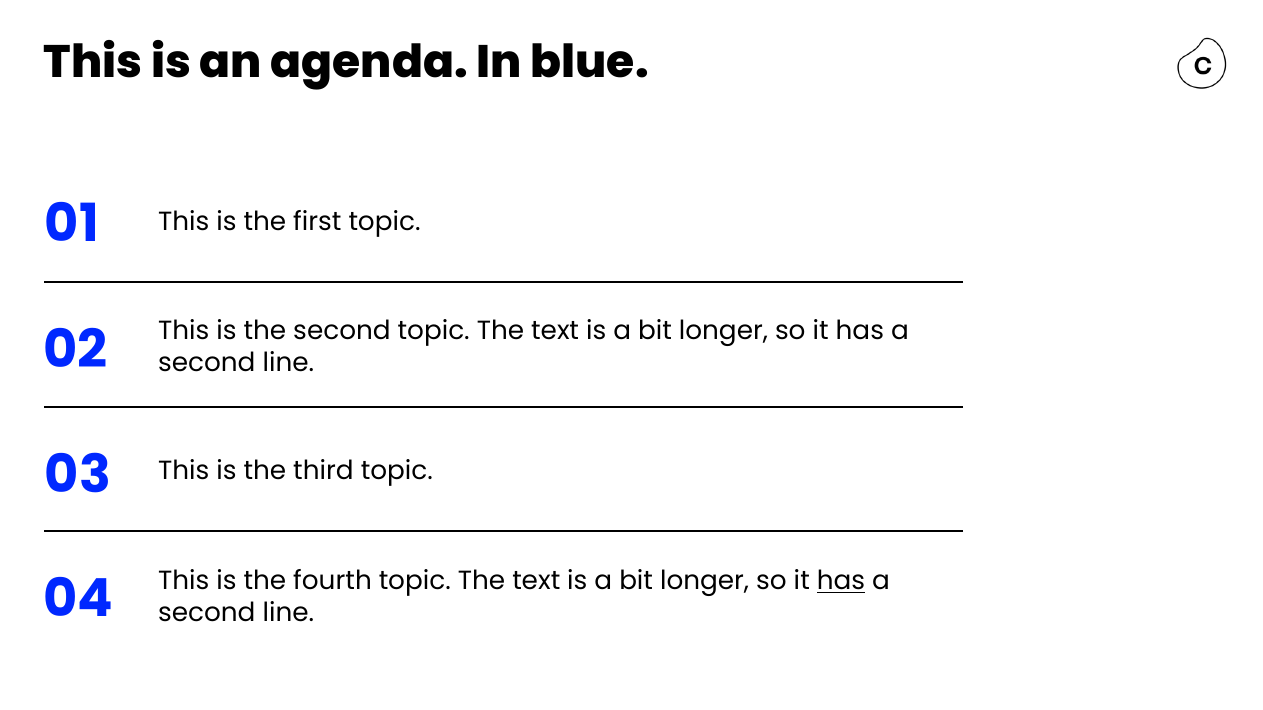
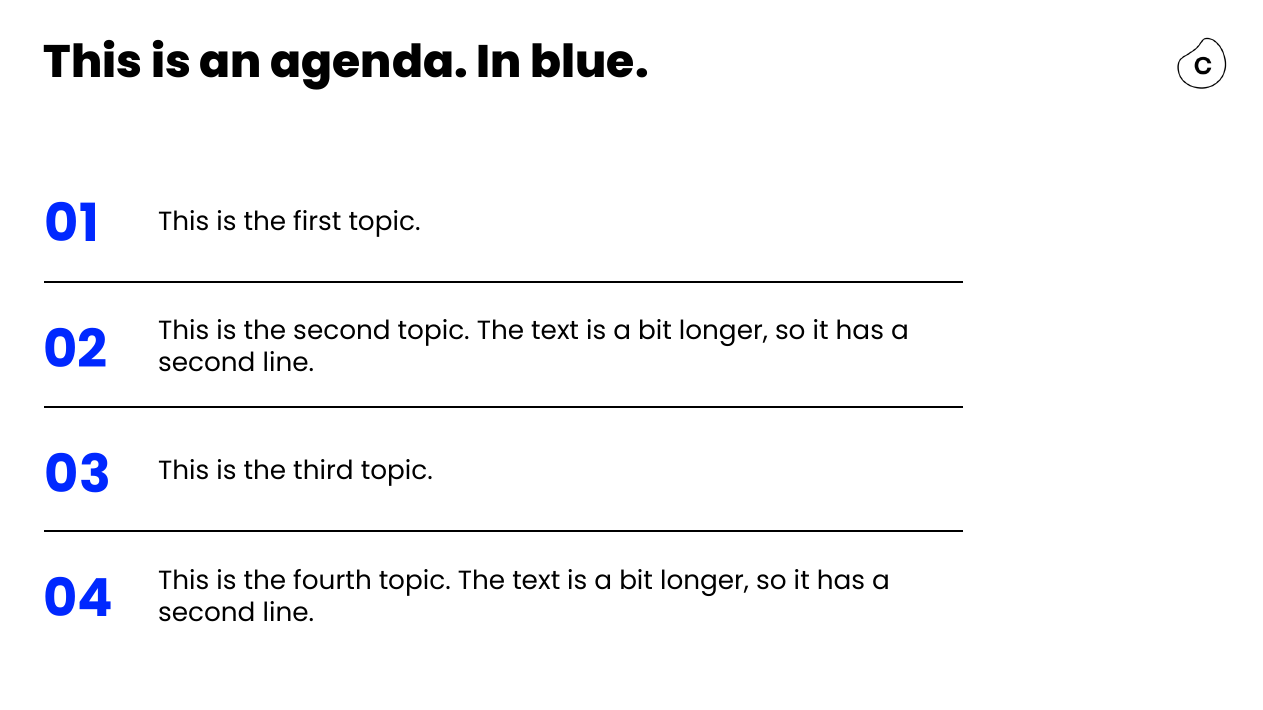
has underline: present -> none (841, 581)
